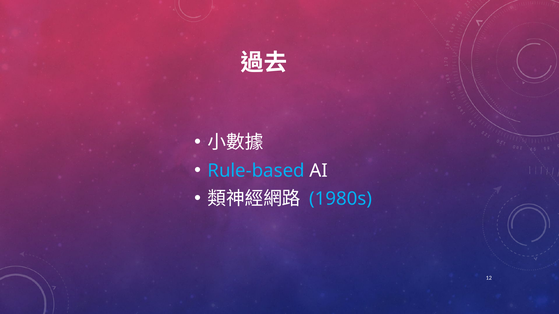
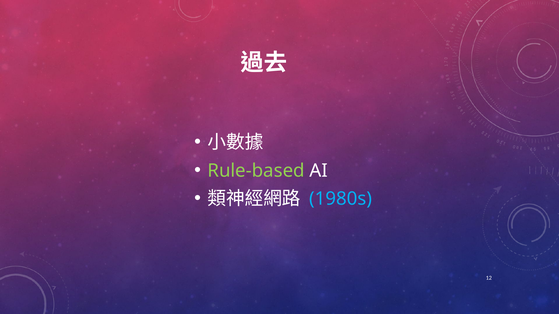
Rule-based colour: light blue -> light green (256, 171)
